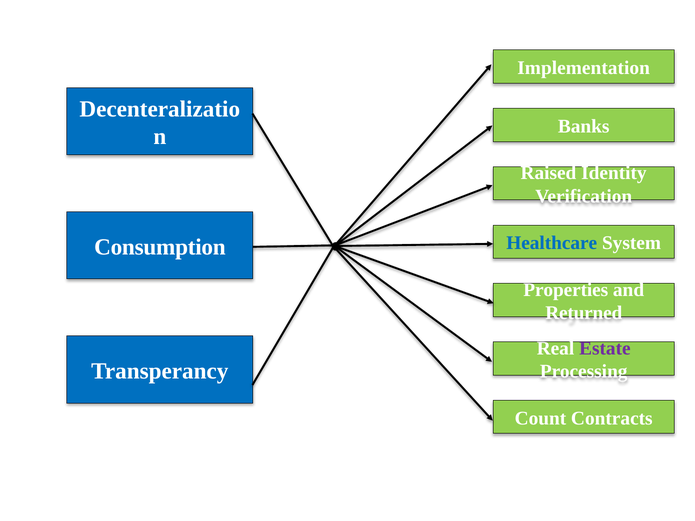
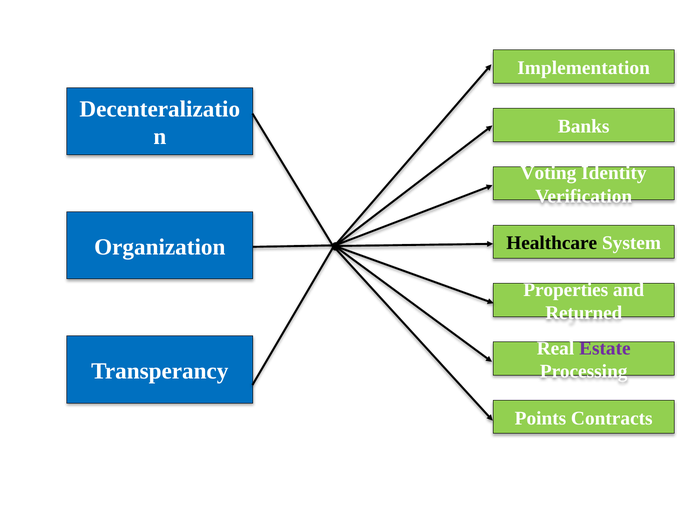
Raised: Raised -> Voting (548, 173)
Healthcare colour: blue -> black (552, 243)
Consumption: Consumption -> Organization (160, 247)
Count: Count -> Points (540, 418)
